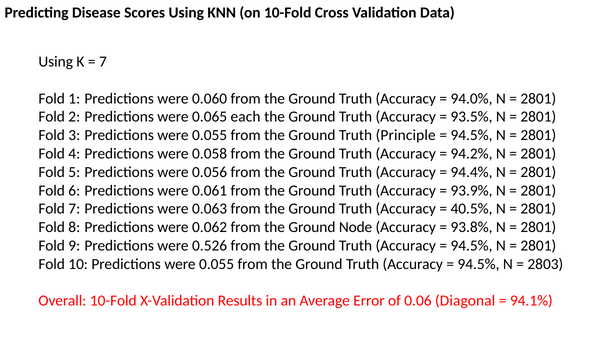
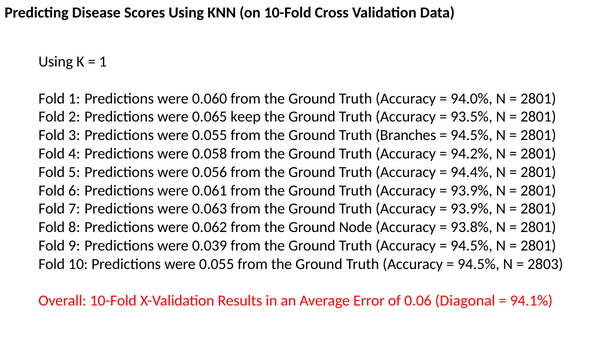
7: 7 -> 1 (103, 62)
each: each -> keep (246, 117)
Principle: Principle -> Branches (406, 135)
40.5%: 40.5% -> 93.9% (471, 209)
0.526: 0.526 -> 0.039 (210, 246)
